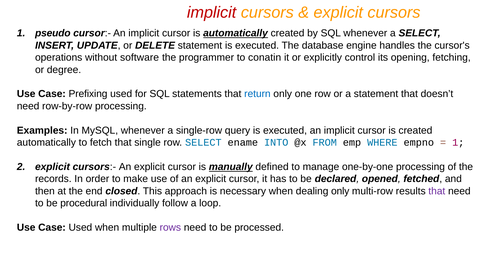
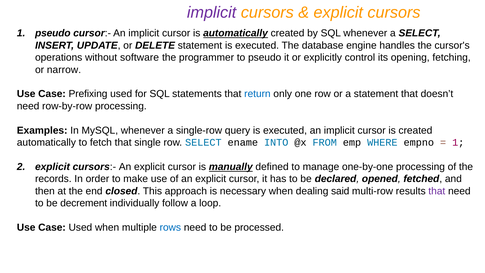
implicit colour: red -> purple (212, 13)
to conatin: conatin -> pseudo (265, 58)
degree: degree -> narrow (64, 70)
dealing only: only -> said (340, 191)
procedural: procedural -> decrement (84, 203)
rows colour: purple -> blue (170, 227)
